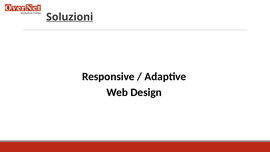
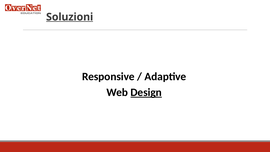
Design underline: none -> present (146, 92)
